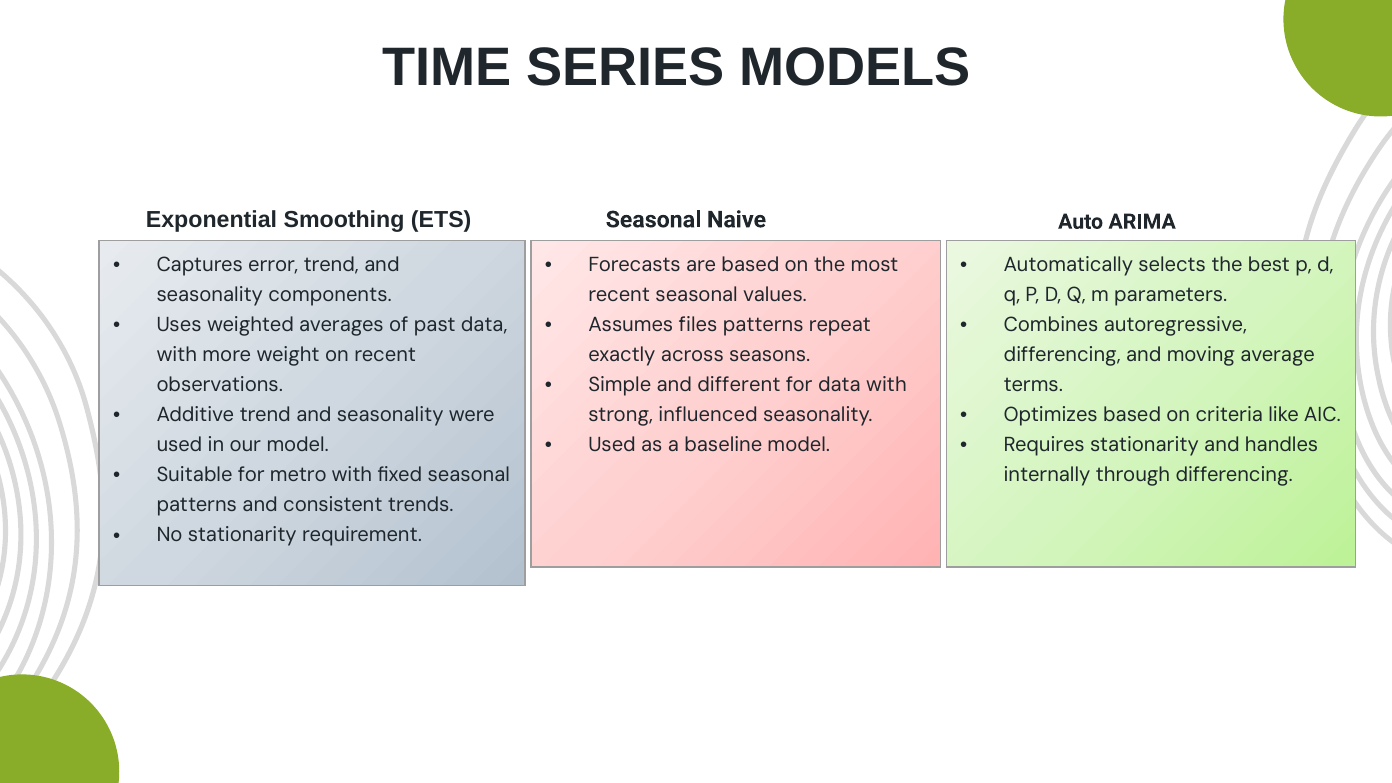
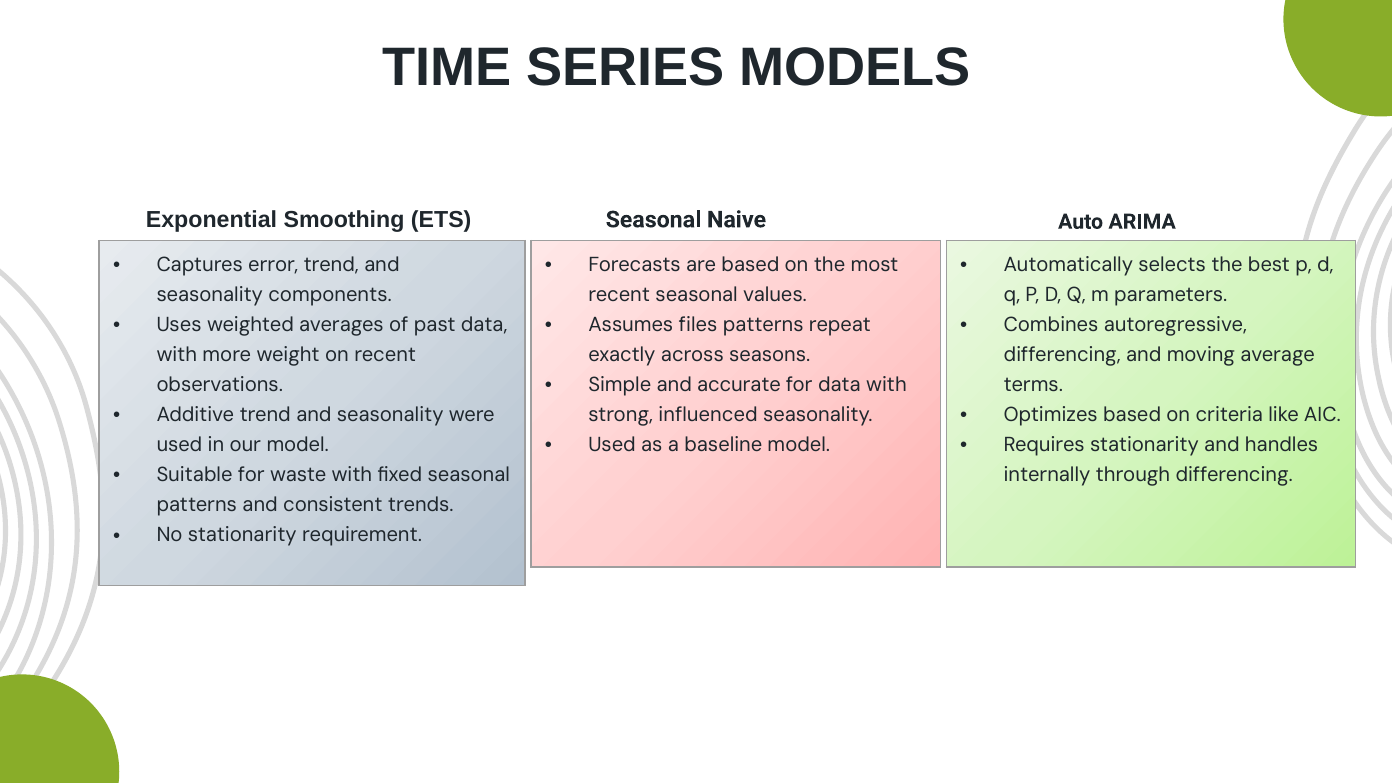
different: different -> accurate (739, 385)
metro: metro -> waste (298, 475)
